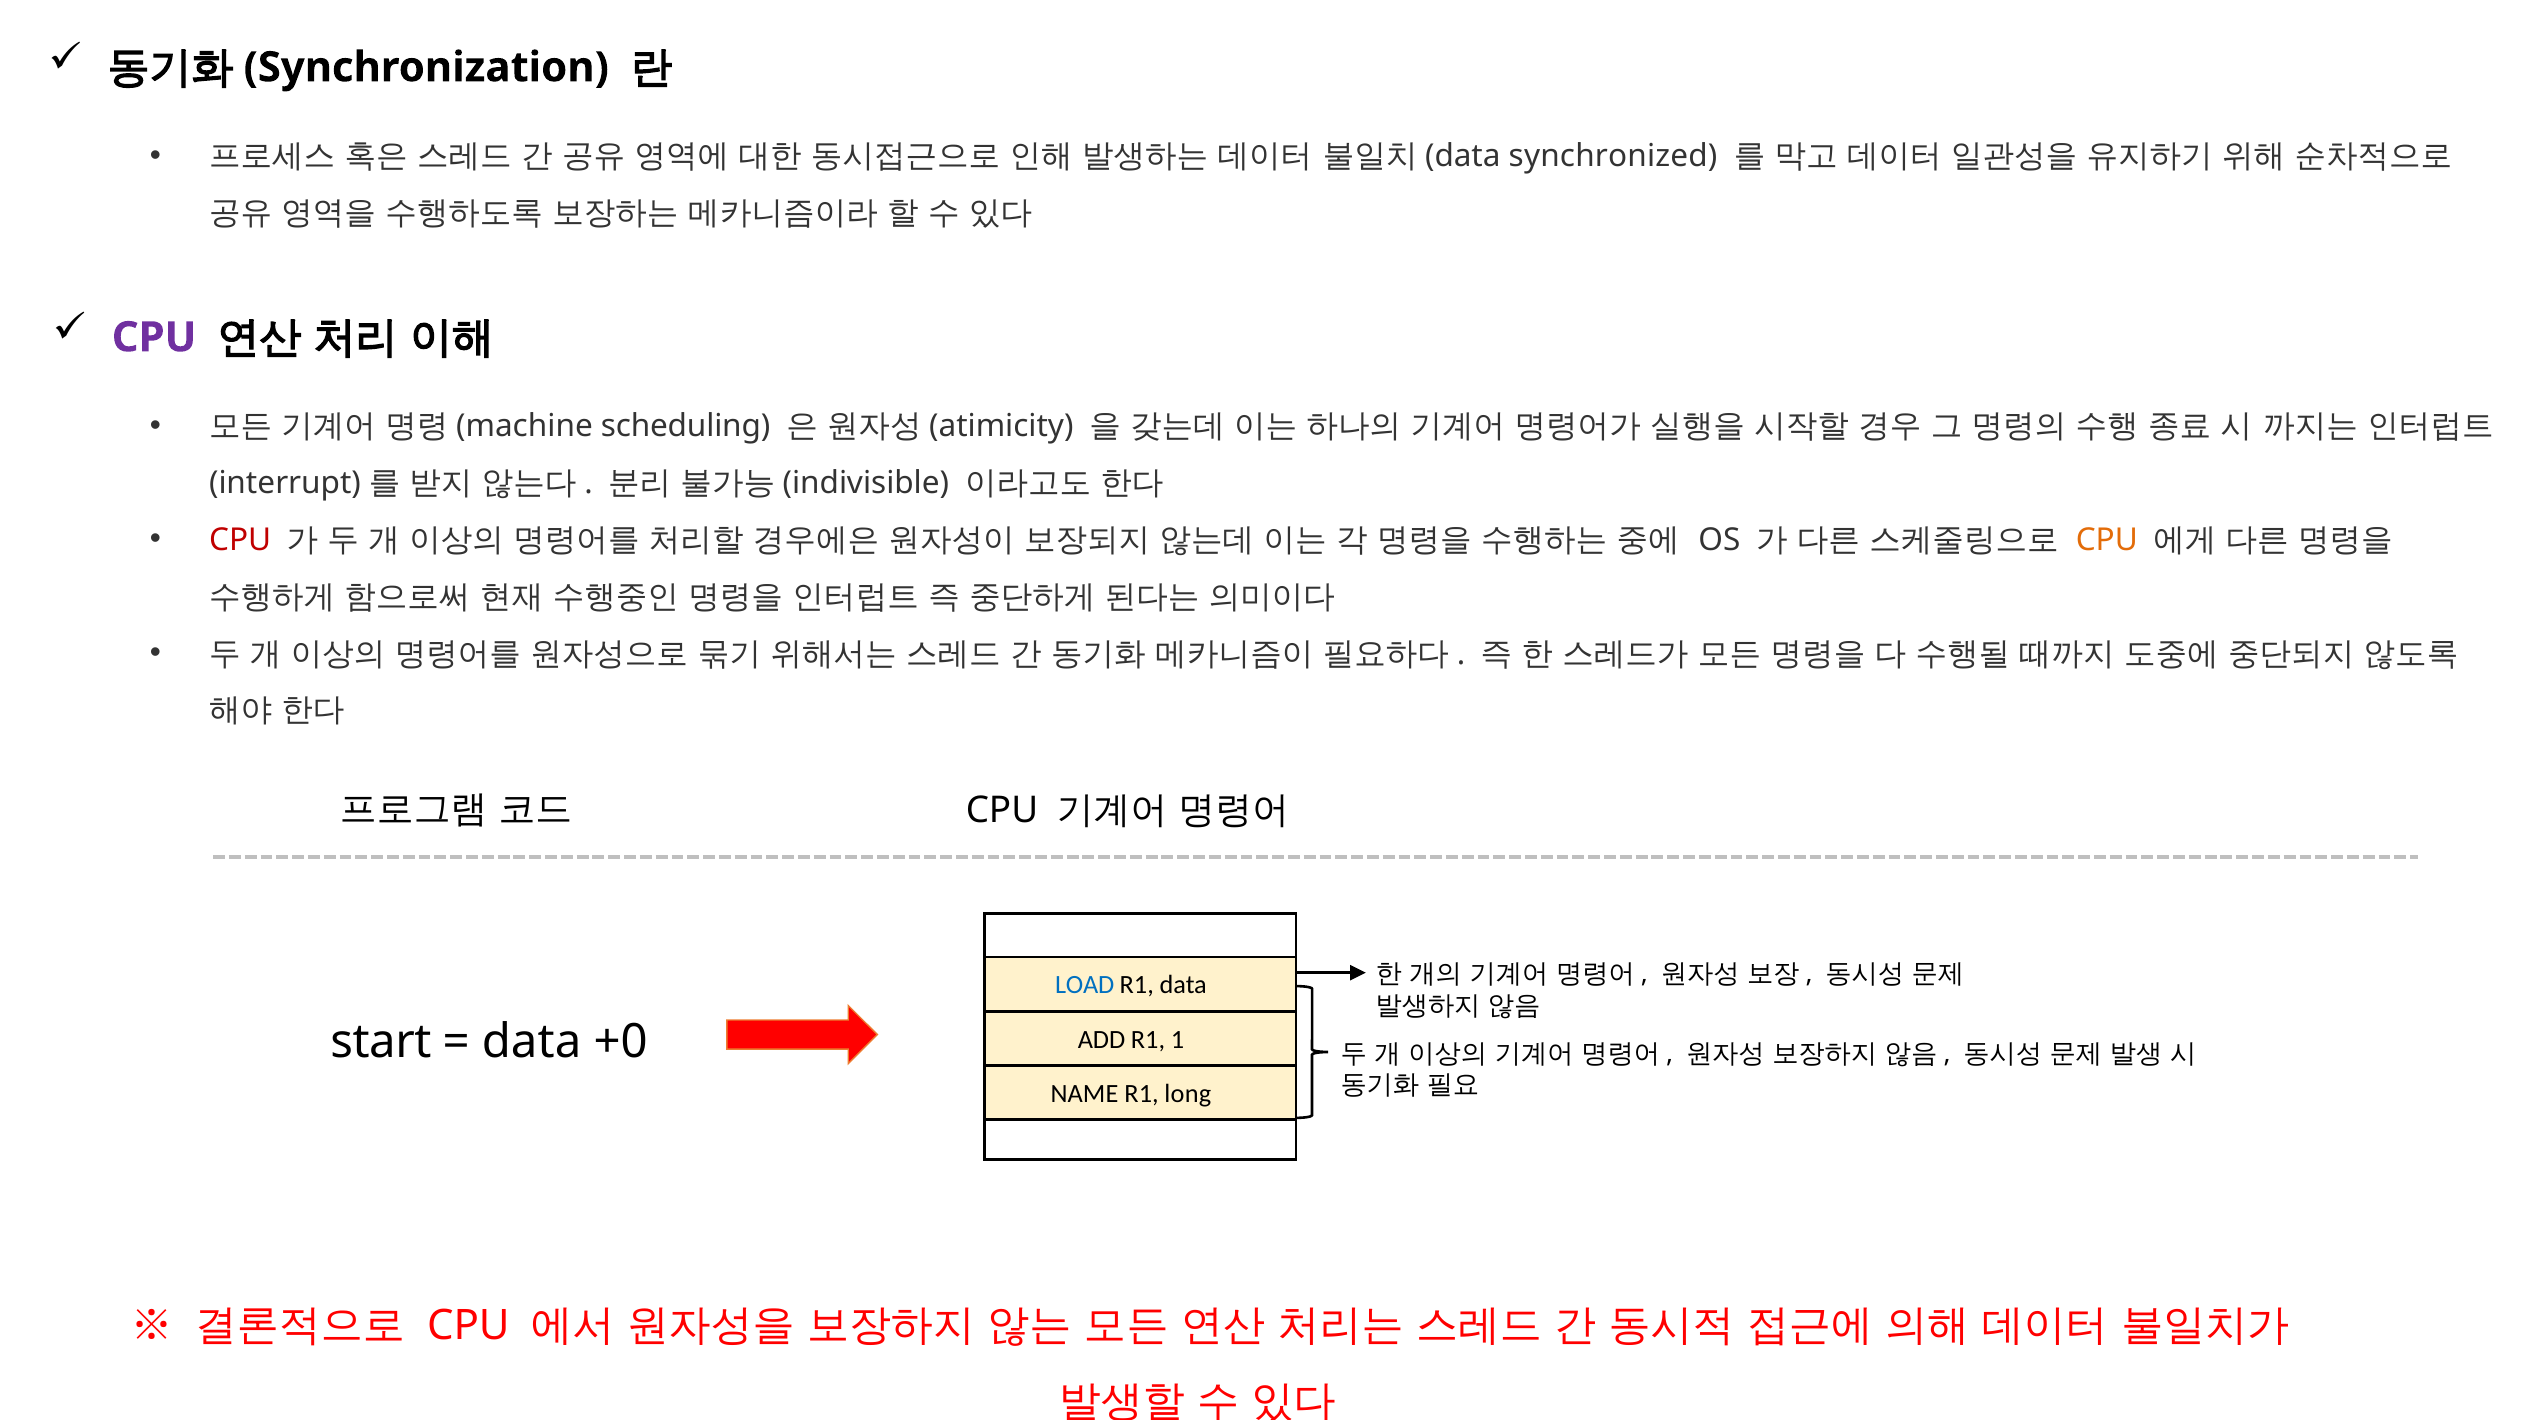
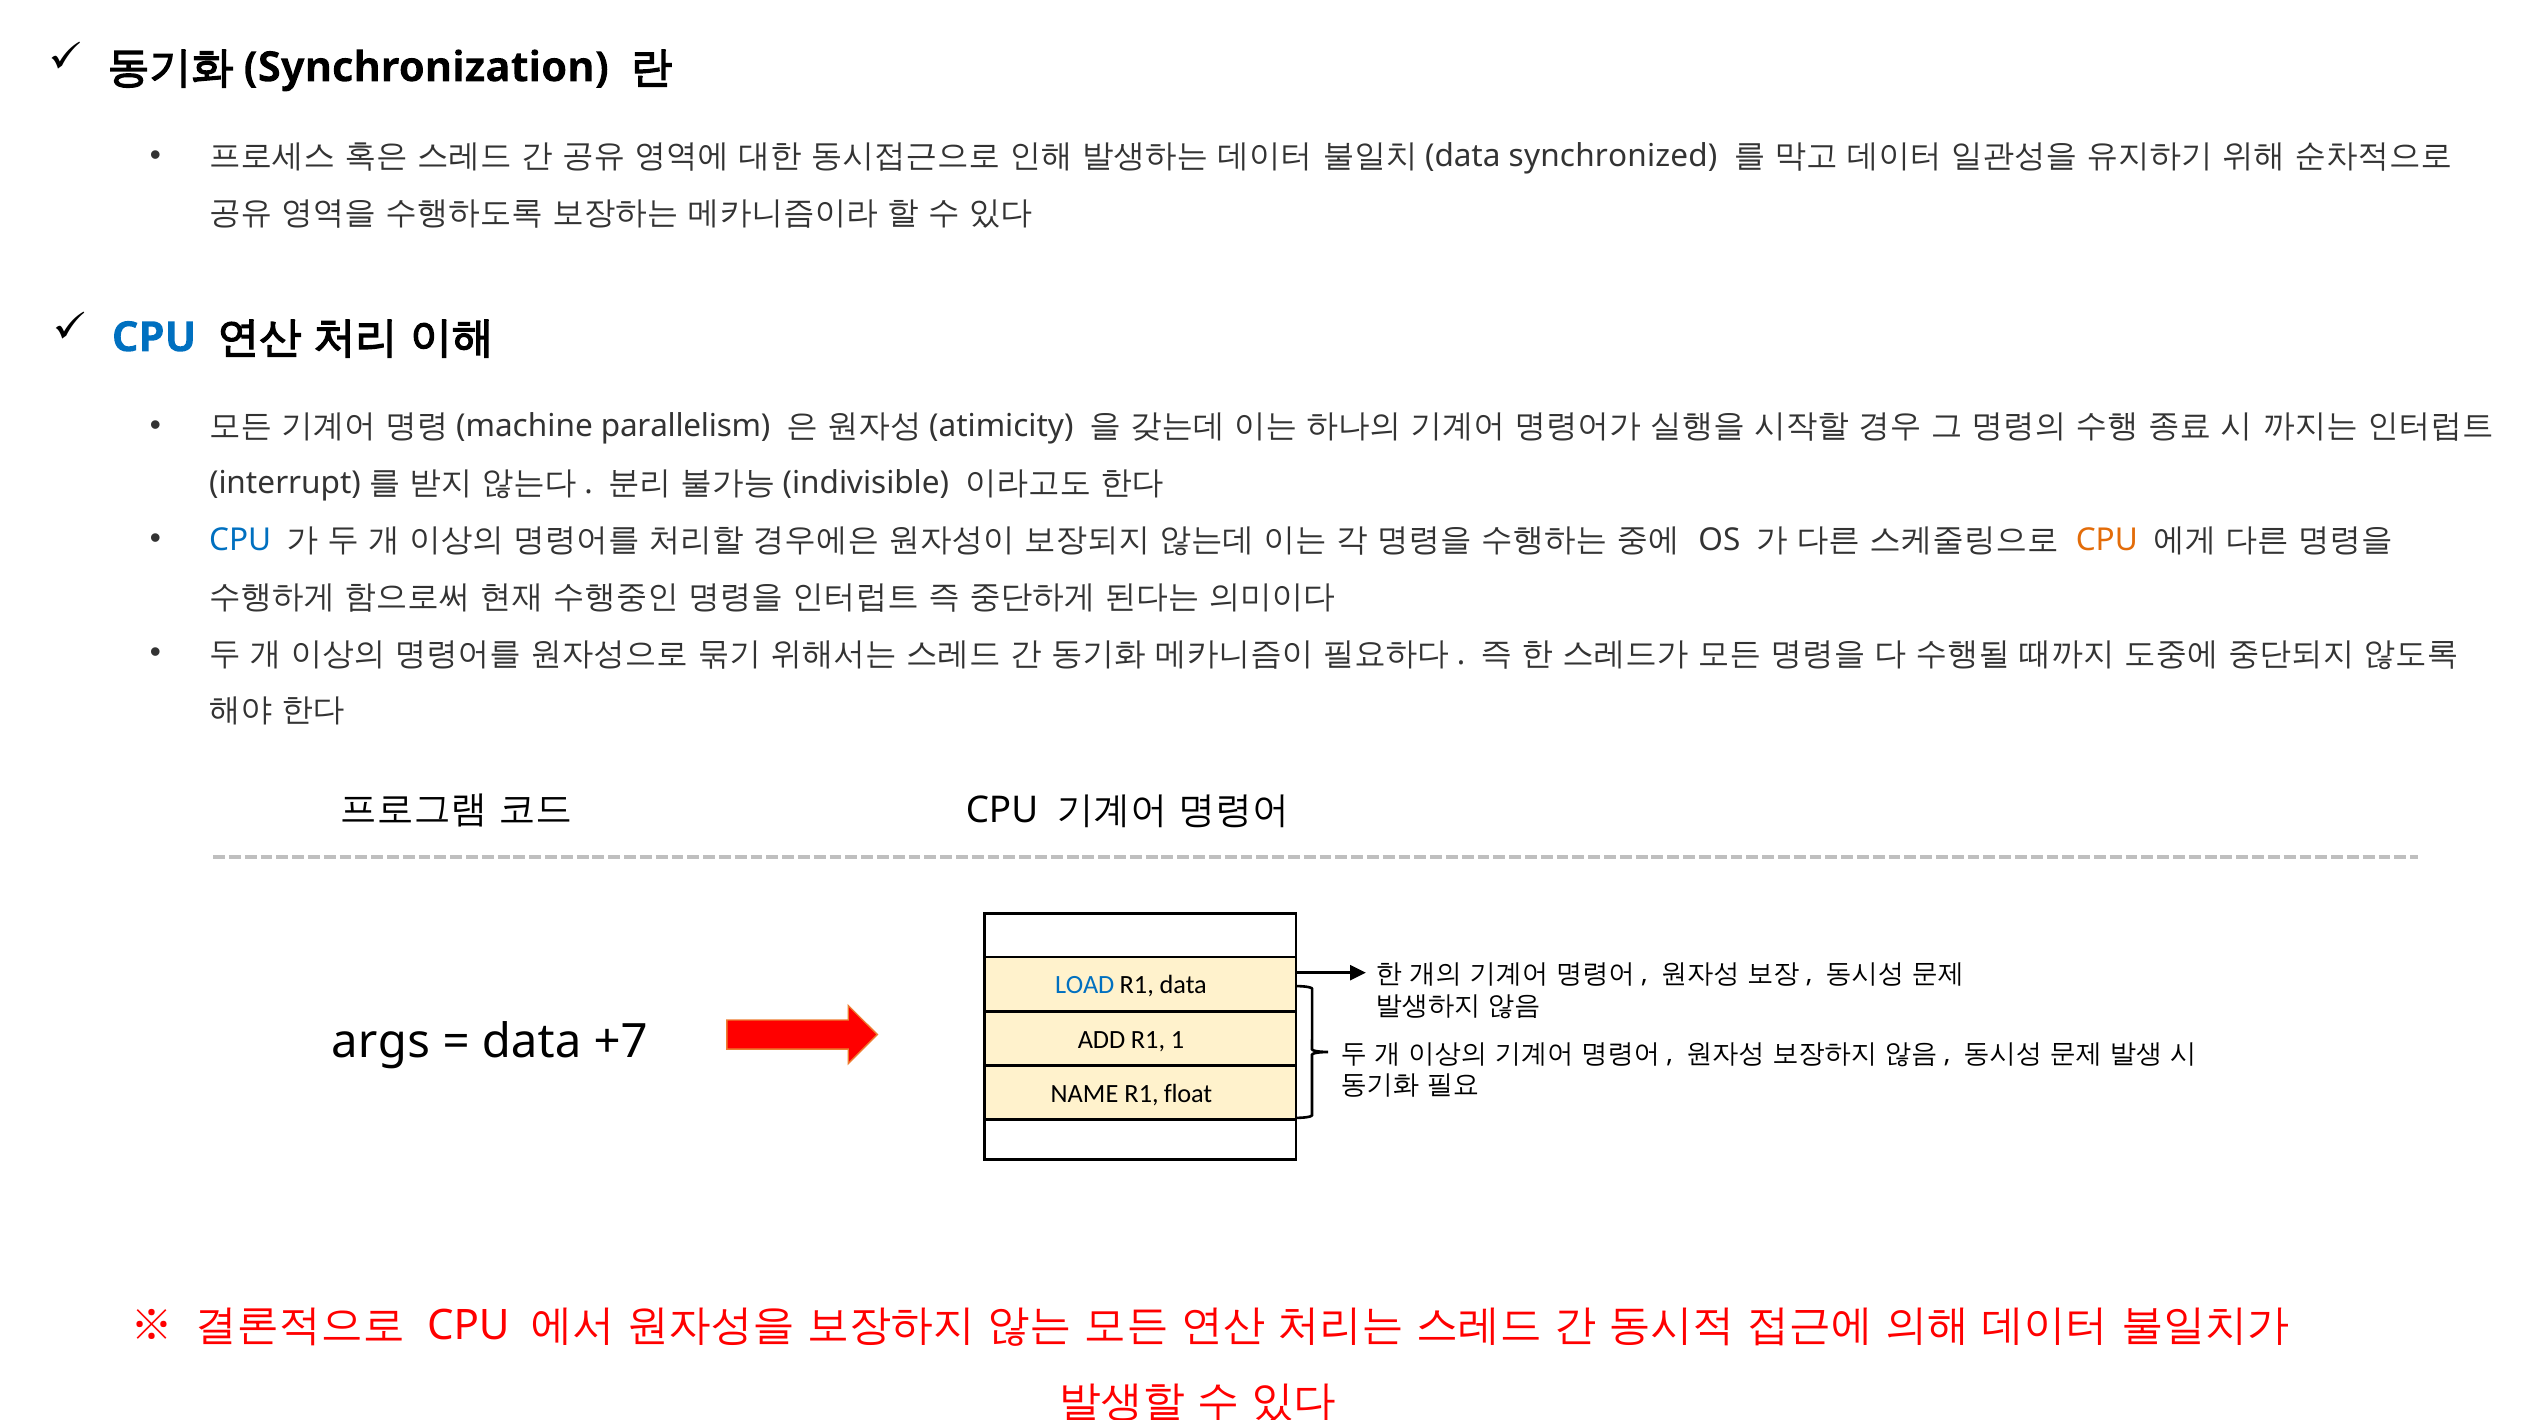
CPU colour: purple -> blue (154, 338)
scheduling: scheduling -> parallelism (686, 427)
CPU colour: red -> blue (240, 540)
start: start -> args (381, 1042)
+0: +0 -> +7 (621, 1042)
long: long -> float (1188, 1094)
